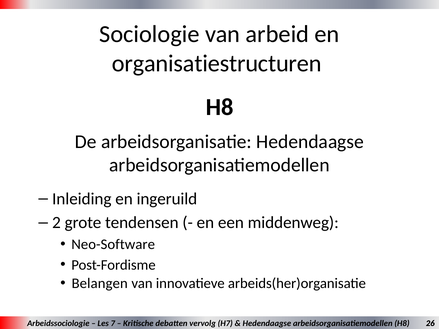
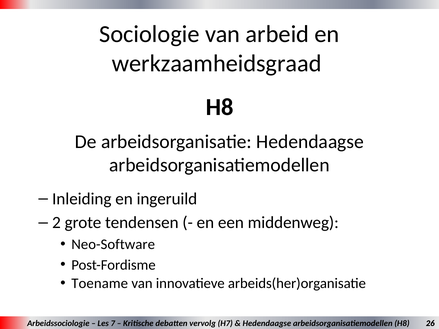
organisatiestructuren: organisatiestructuren -> werkzaamheidsgraad (217, 63)
Belangen: Belangen -> Toename (100, 284)
